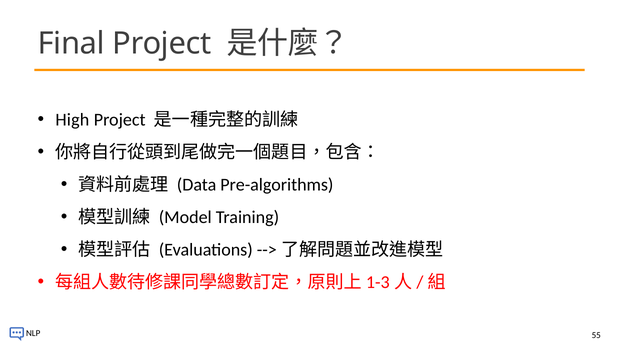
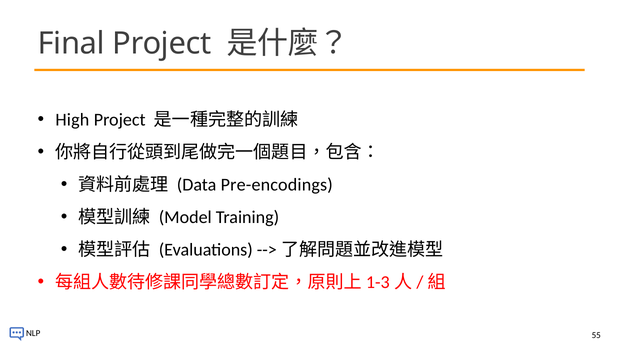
Pre-algorithms: Pre-algorithms -> Pre-encodings (277, 185)
